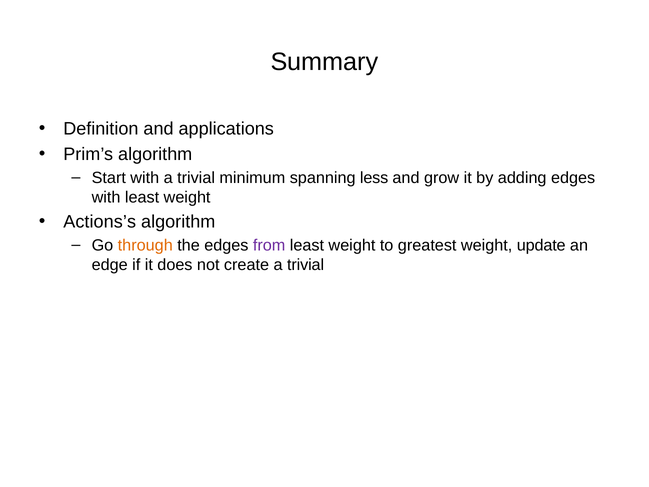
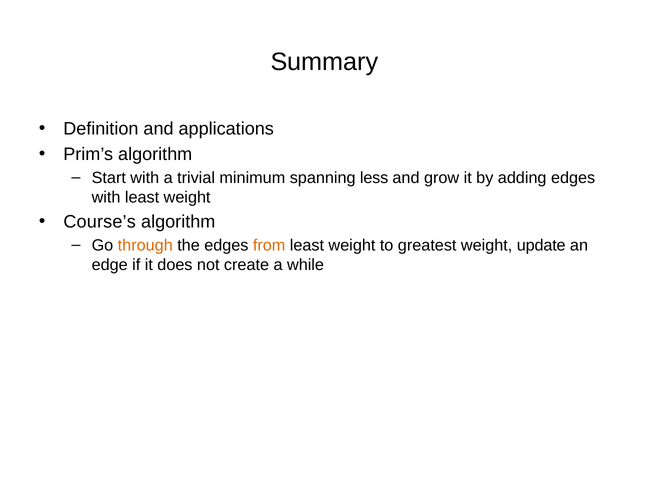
Actions’s: Actions’s -> Course’s (100, 222)
from colour: purple -> orange (269, 245)
create a trivial: trivial -> while (306, 265)
